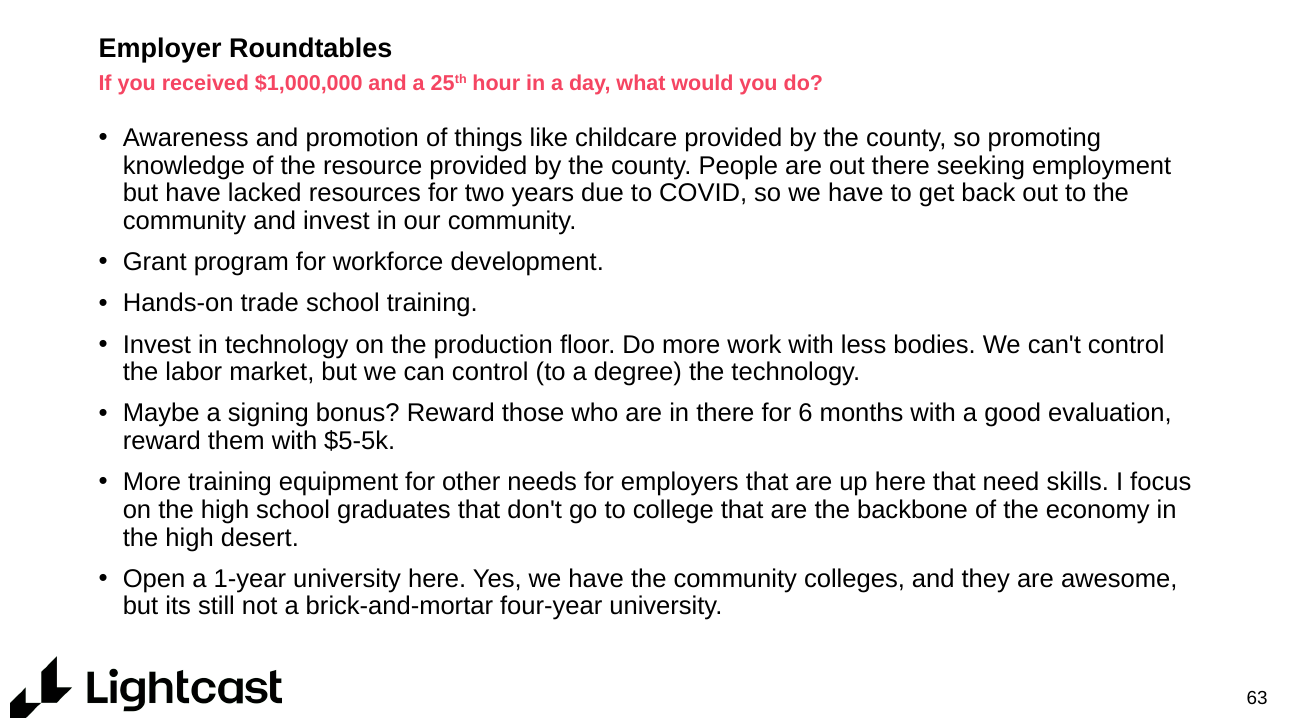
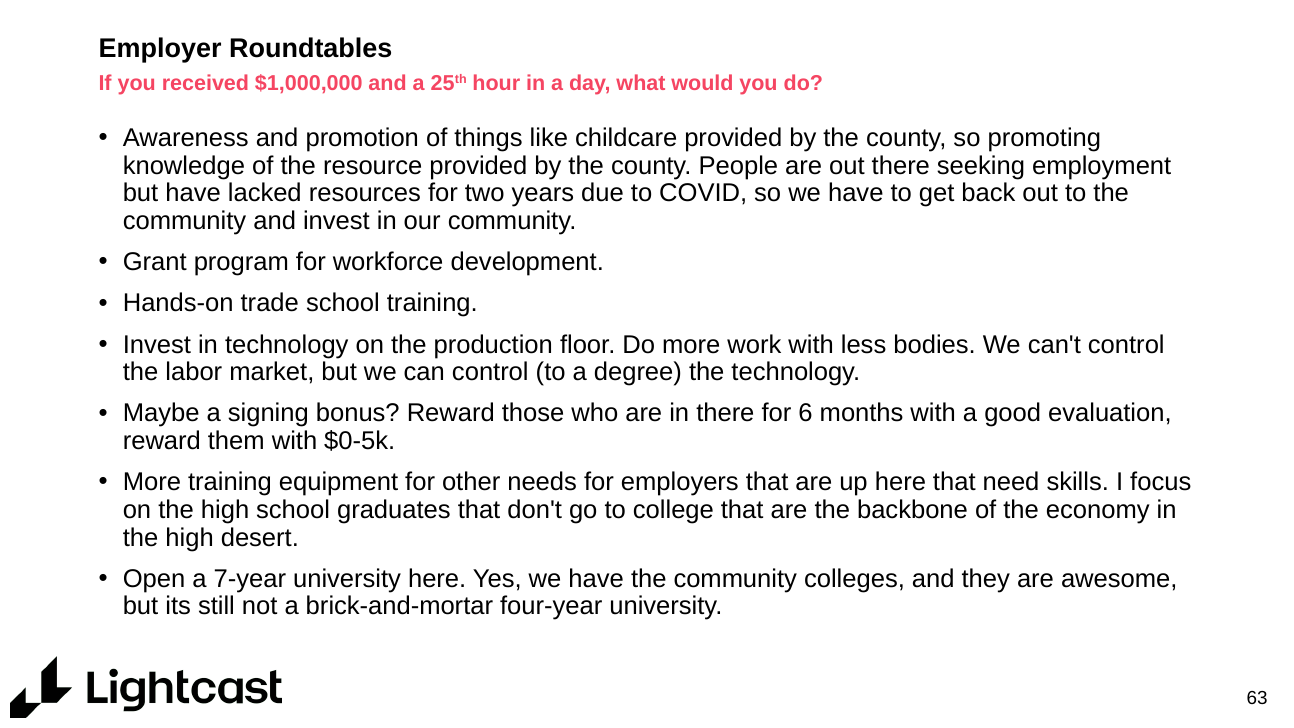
$5-5k: $5-5k -> $0-5k (360, 441)
1-year: 1-year -> 7-year (250, 579)
